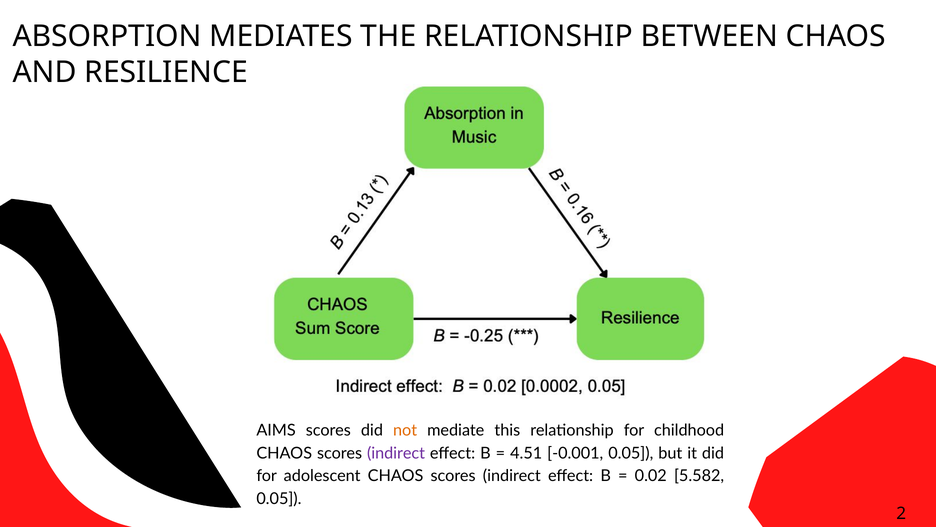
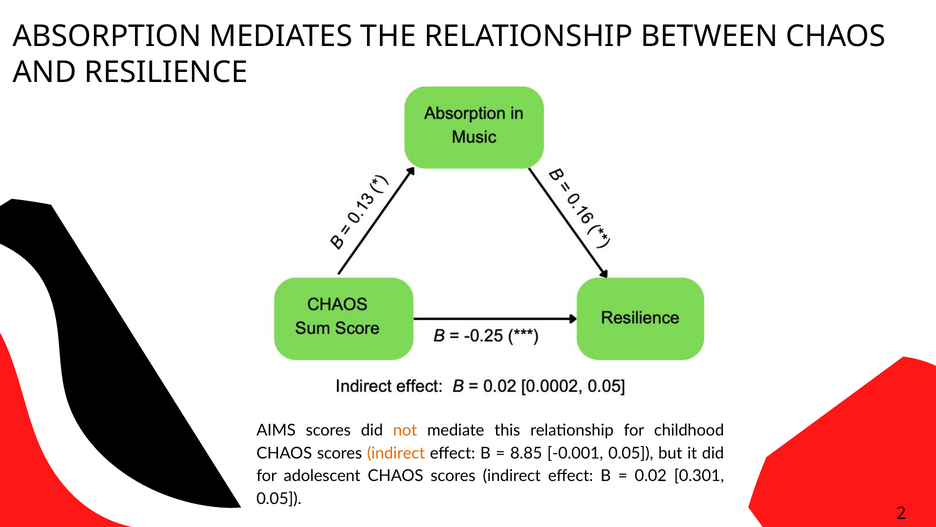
indirect colour: purple -> orange (396, 453)
4.51: 4.51 -> 8.85 (526, 453)
5.582: 5.582 -> 0.301 (699, 475)
